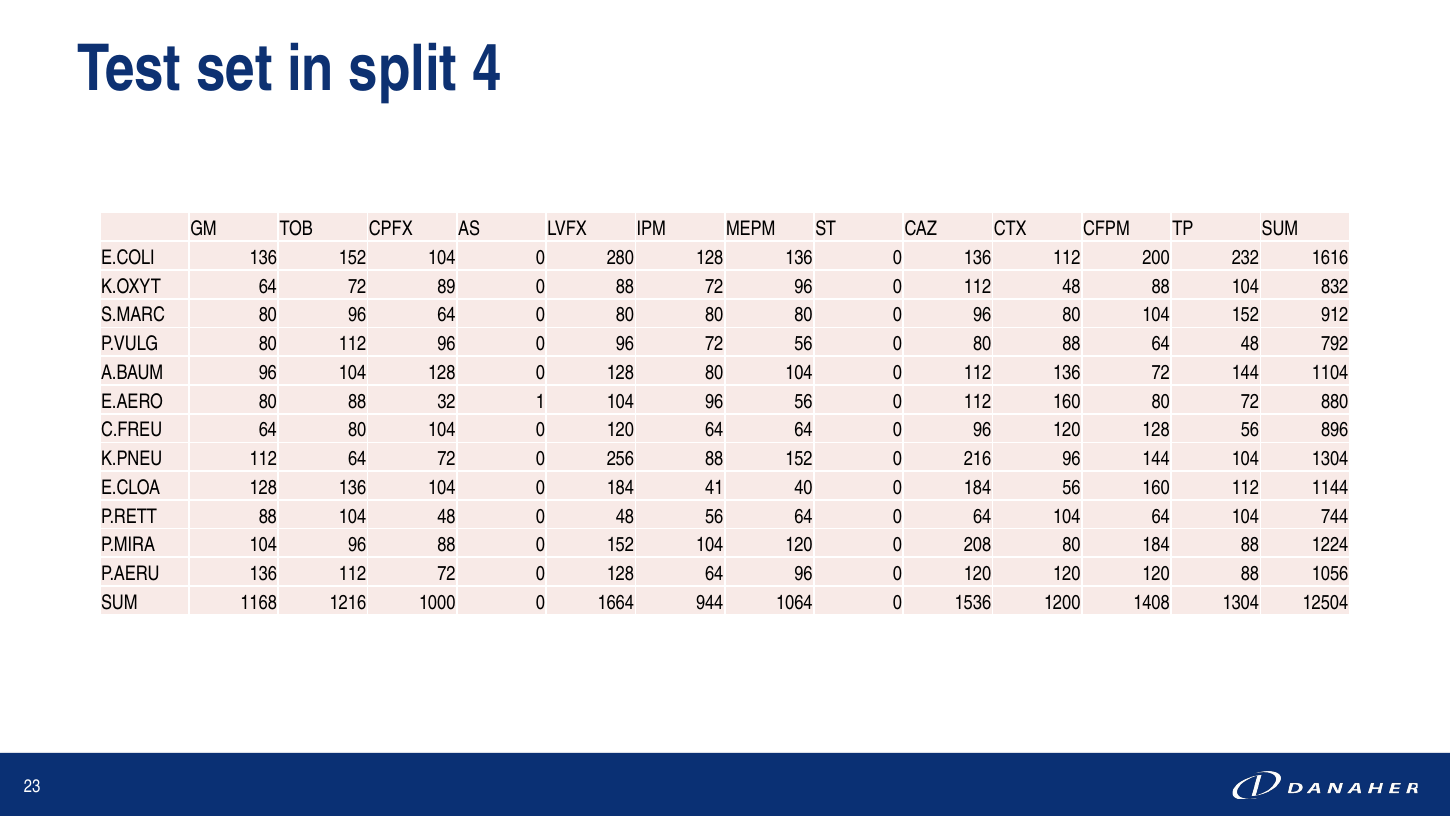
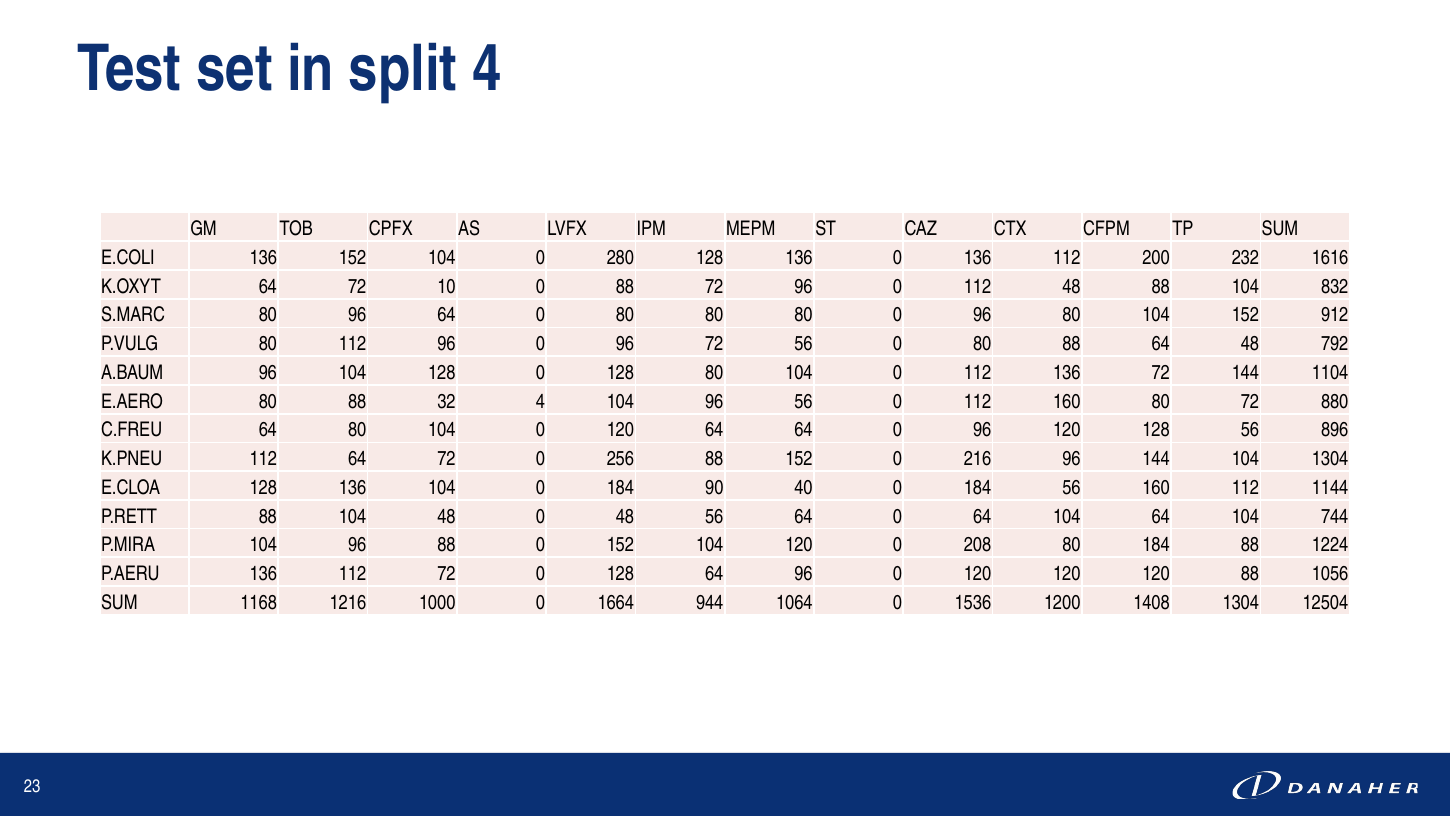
89: 89 -> 10 (446, 286)
32 1: 1 -> 4 (540, 401)
41: 41 -> 90 (714, 487)
